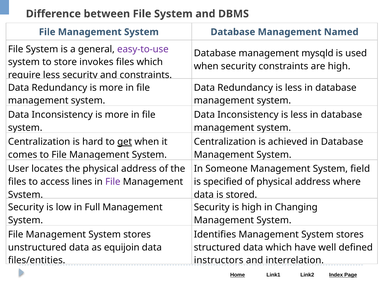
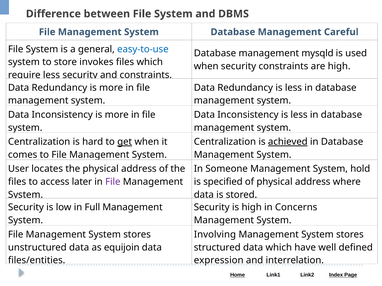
Named: Named -> Careful (341, 32)
easy-to-use colour: purple -> blue (143, 49)
achieved underline: none -> present (288, 142)
field: field -> hold (360, 169)
lines: lines -> later (82, 182)
Changing: Changing -> Concerns (296, 208)
Identifies: Identifies -> Involving (215, 235)
instructors: instructors -> expression (219, 261)
